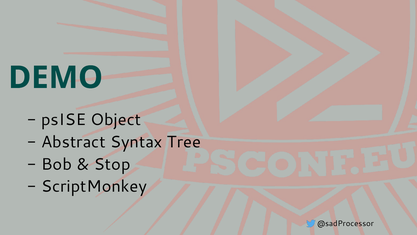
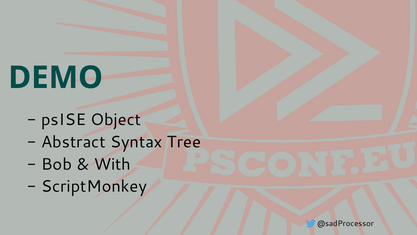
Stop: Stop -> With (112, 164)
